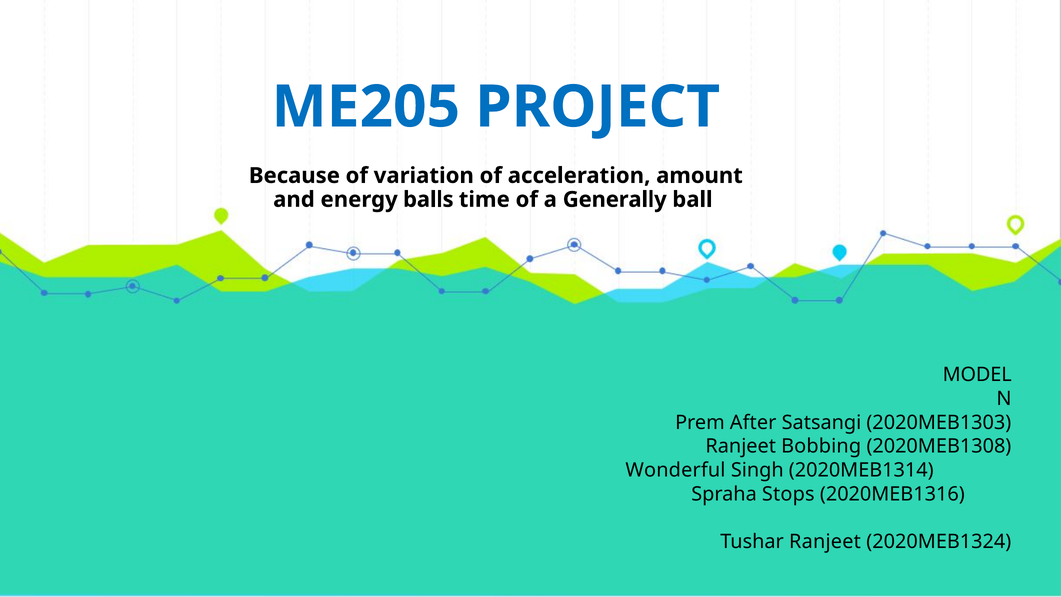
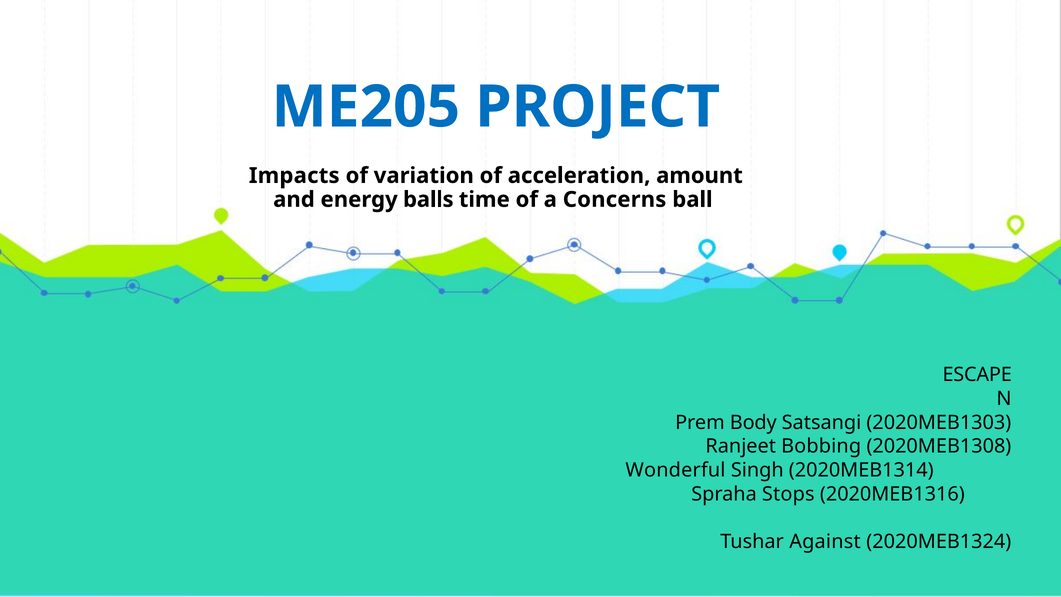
Because: Because -> Impacts (294, 176)
Generally: Generally -> Concerns (615, 199)
MODEL: MODEL -> ESCAPE (977, 375)
After: After -> Body (753, 422)
Tushar Ranjeet: Ranjeet -> Against (825, 542)
